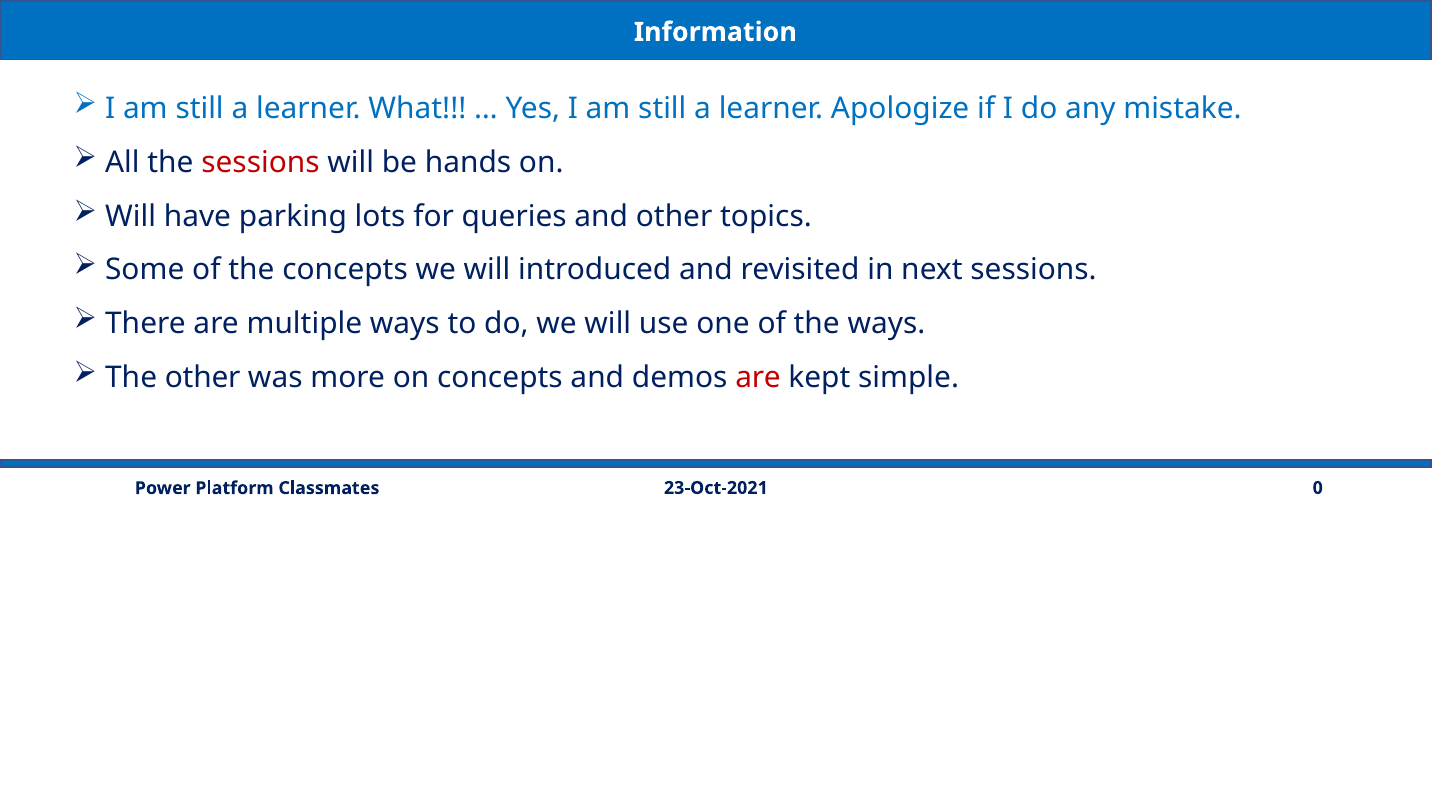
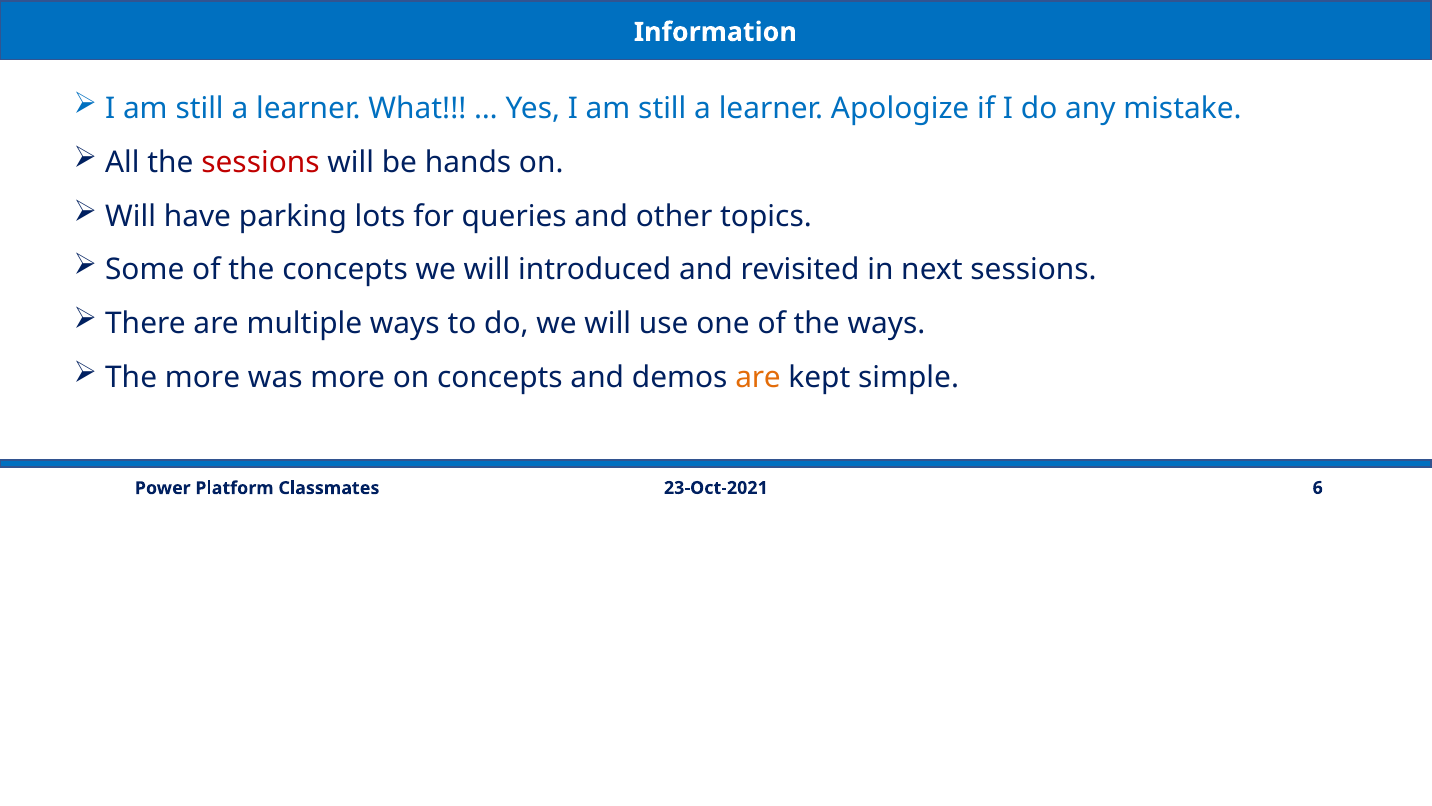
The other: other -> more (203, 377)
are colour: red -> orange (758, 377)
0: 0 -> 6 (1318, 488)
